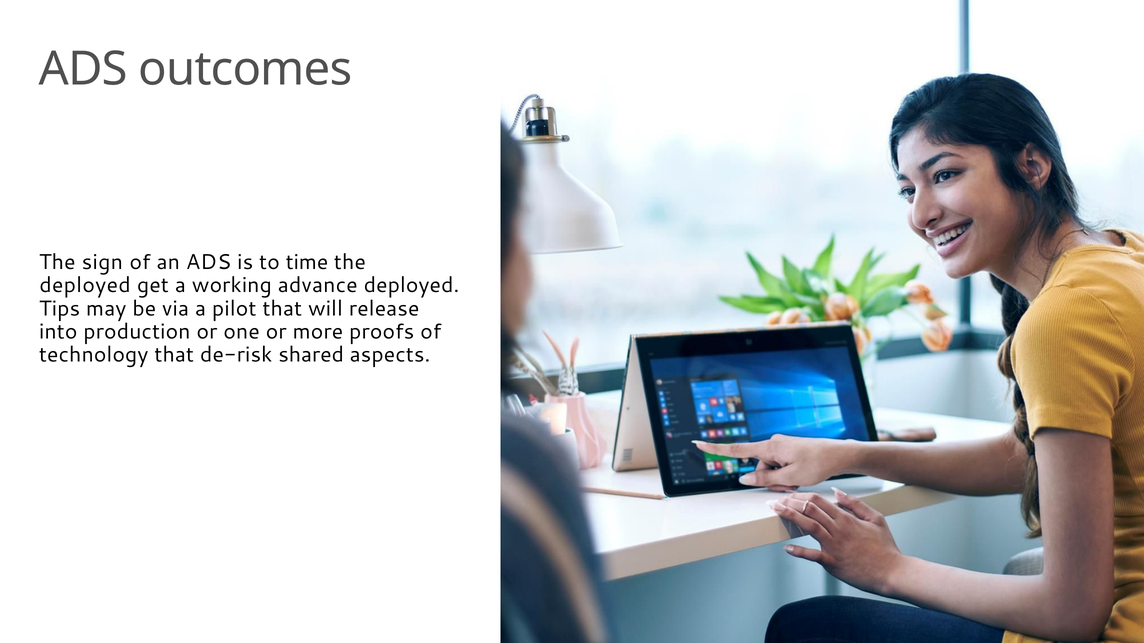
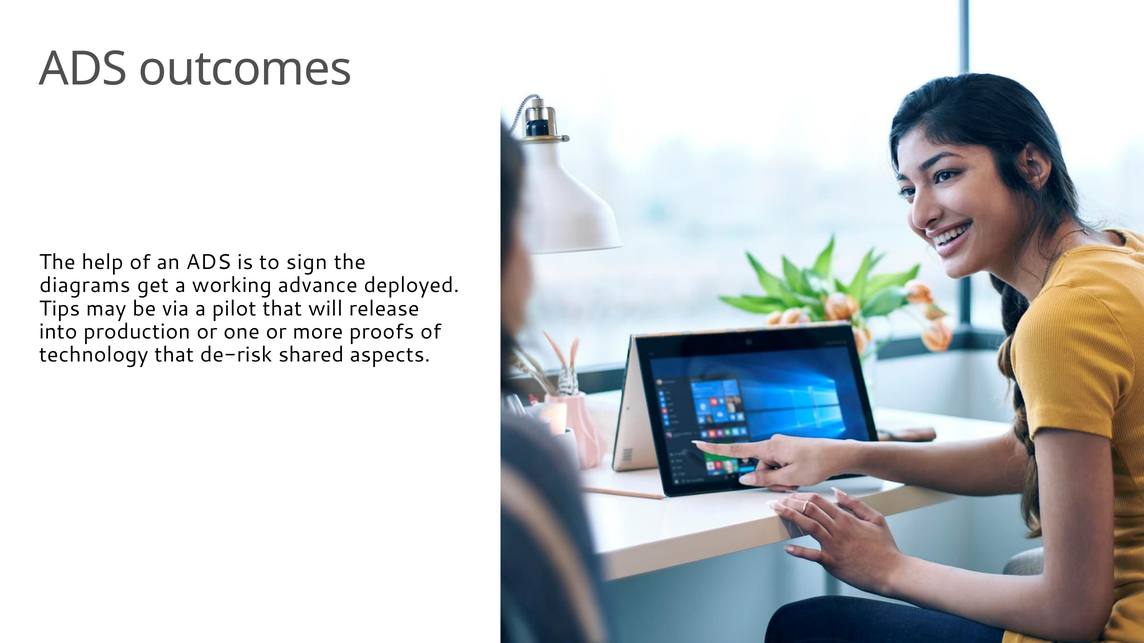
sign: sign -> help (102, 262)
time: time -> sign (307, 262)
deployed: deployed -> diagrams (85, 286)
